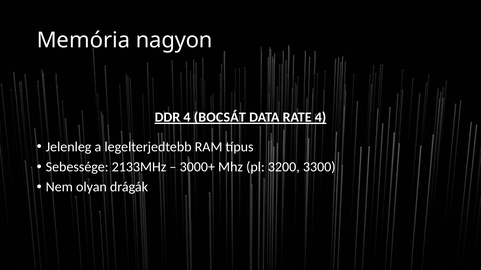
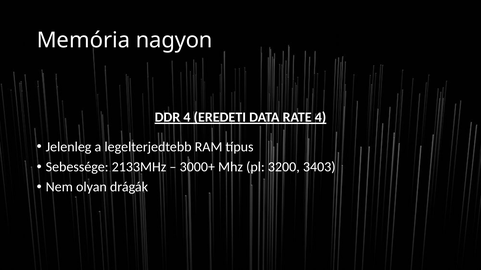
BOCSÁT: BOCSÁT -> EREDETI (220, 117)
3300: 3300 -> 3403 (319, 167)
